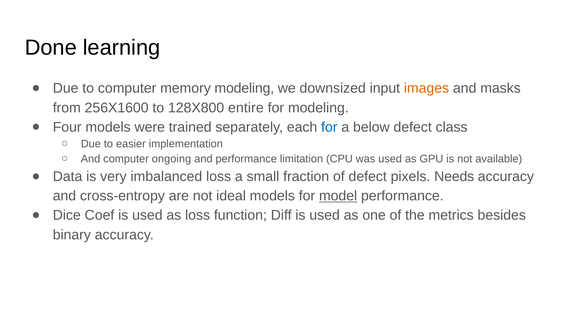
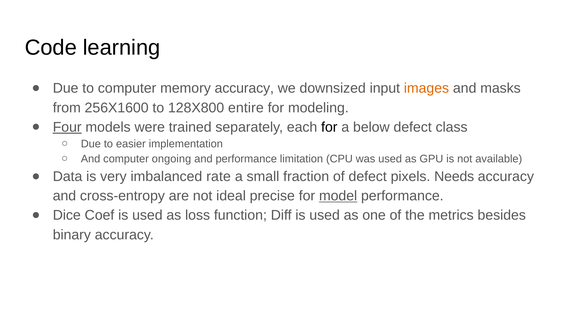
Done: Done -> Code (51, 48)
memory modeling: modeling -> accuracy (244, 88)
Four underline: none -> present (67, 127)
for colour: blue -> black (329, 127)
imbalanced loss: loss -> rate (219, 176)
ideal models: models -> precise (272, 196)
